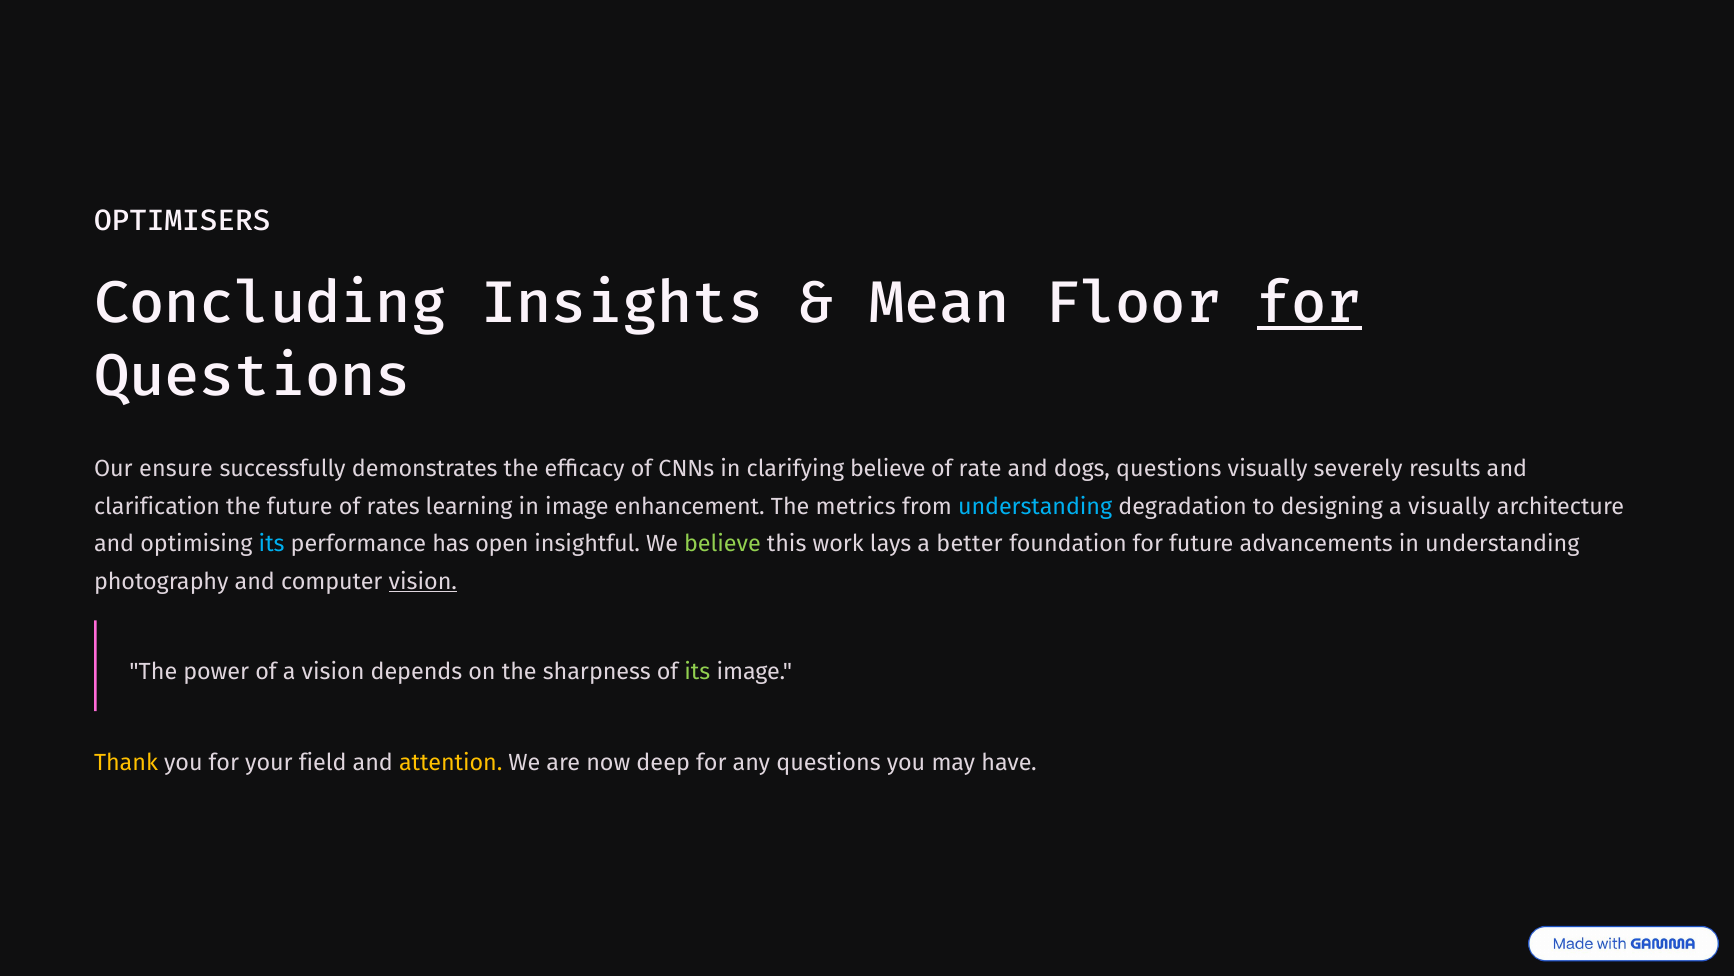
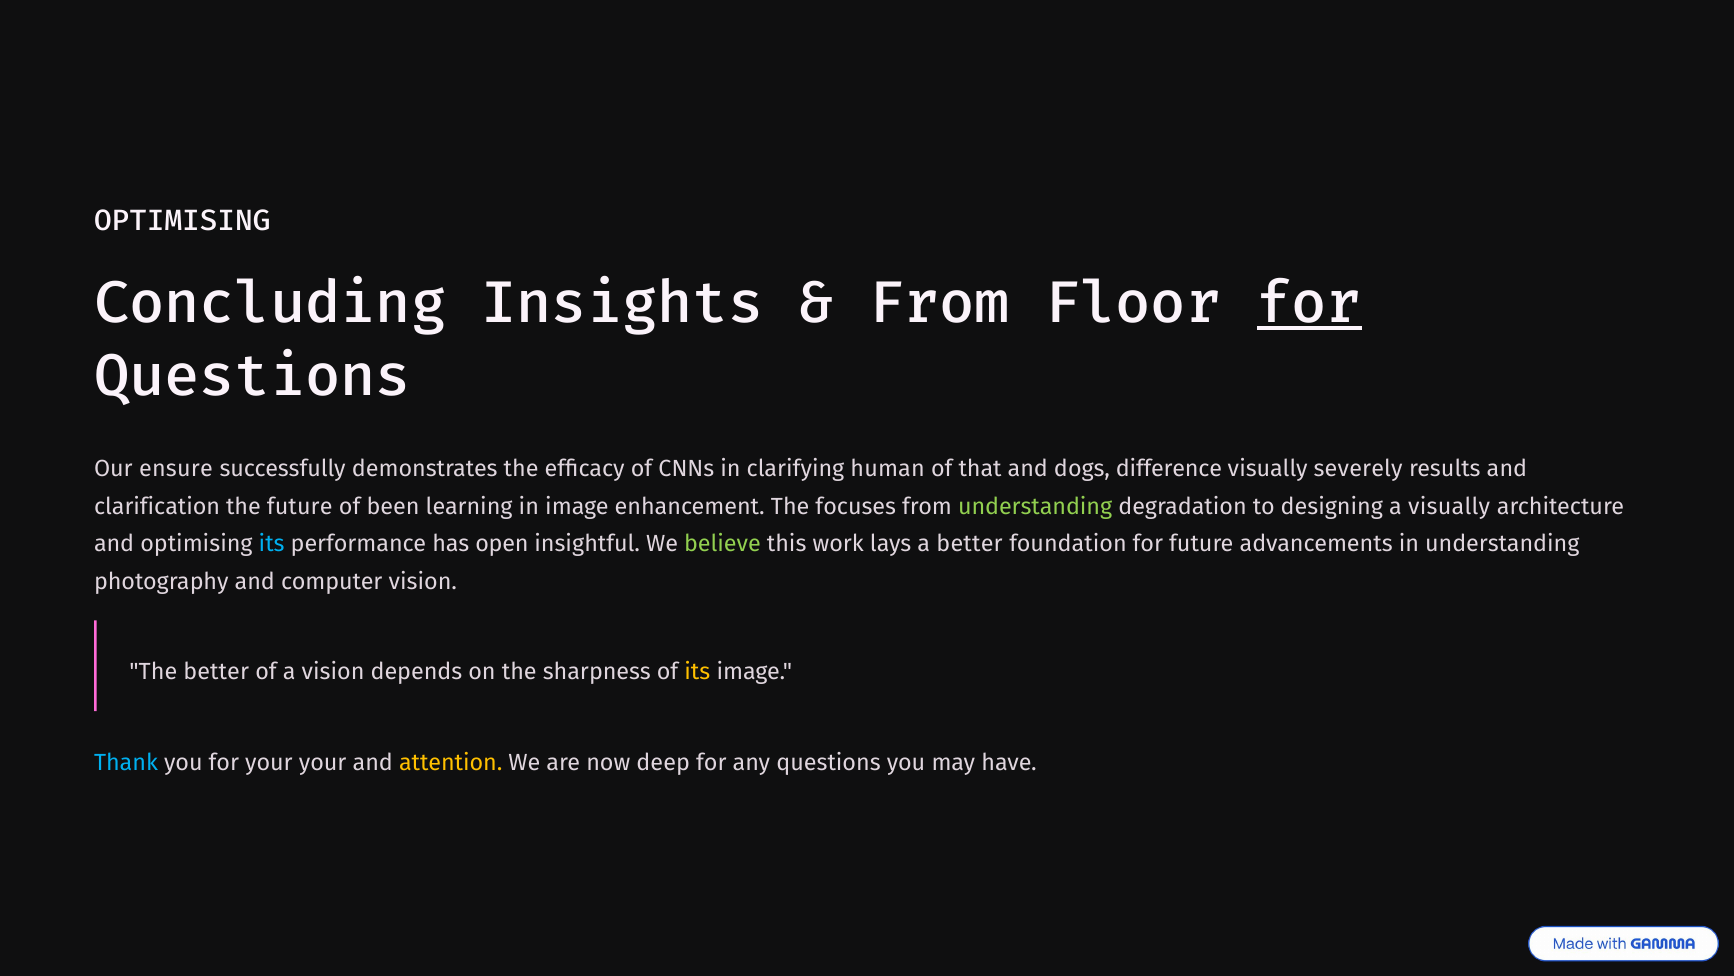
OPTIMISERS: OPTIMISERS -> OPTIMISING (182, 221)
Mean: Mean -> From (939, 303)
clarifying believe: believe -> human (888, 468)
rate: rate -> that (980, 468)
dogs questions: questions -> difference (1169, 468)
rates: rates -> been (393, 506)
metrics: metrics -> focuses (856, 506)
understanding colour: light blue -> light green (1035, 506)
vision underline: present -> none (423, 581)
The power: power -> better (216, 672)
its colour: light green -> yellow (697, 672)
Thank colour: yellow -> light blue (126, 762)
your field: field -> your (323, 762)
